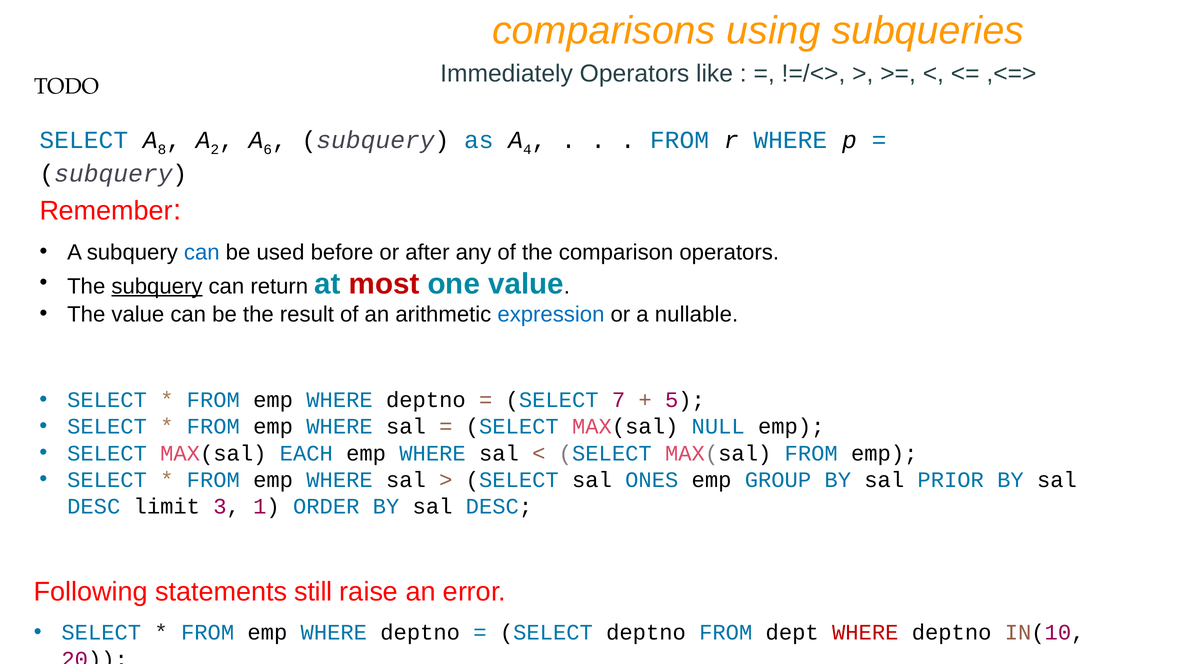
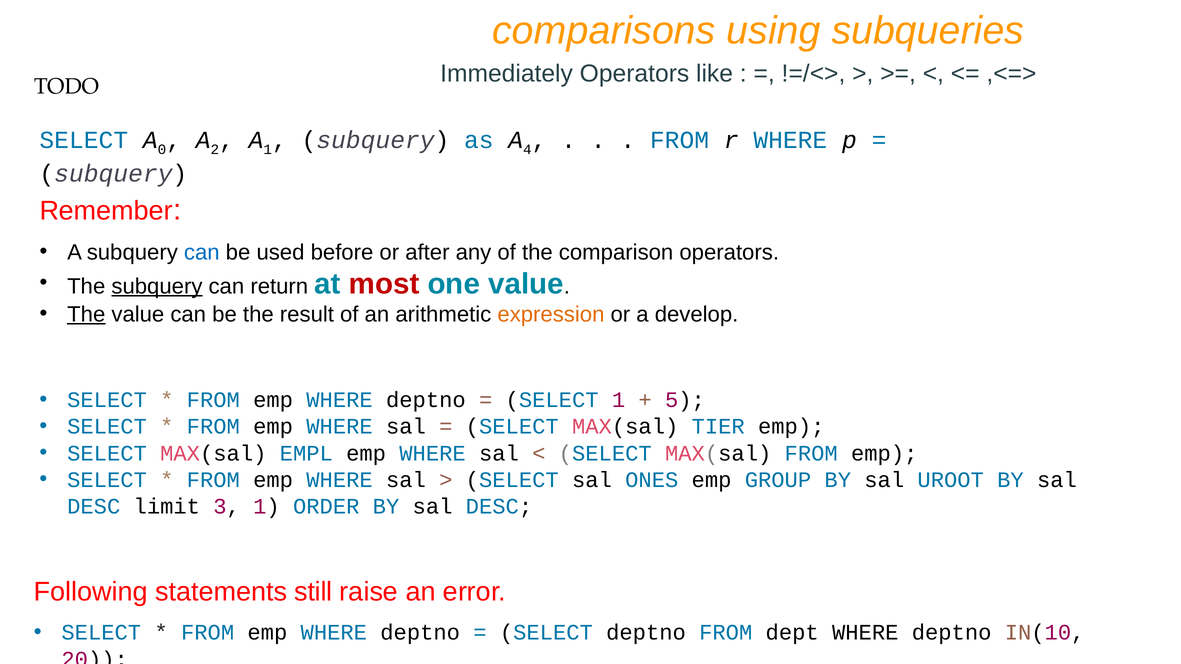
8: 8 -> 0 (162, 150)
A 6: 6 -> 1 (268, 150)
The underline: none -> present (86, 314)
expression colour: blue -> orange (551, 314)
nullable: nullable -> develop (697, 314)
SELECT 7: 7 -> 1 (619, 400)
NULL: NULL -> TIER (718, 427)
EACH: EACH -> EMPL (306, 453)
PRIOR: PRIOR -> UROOT (951, 480)
WHERE colour: red -> black (865, 633)
